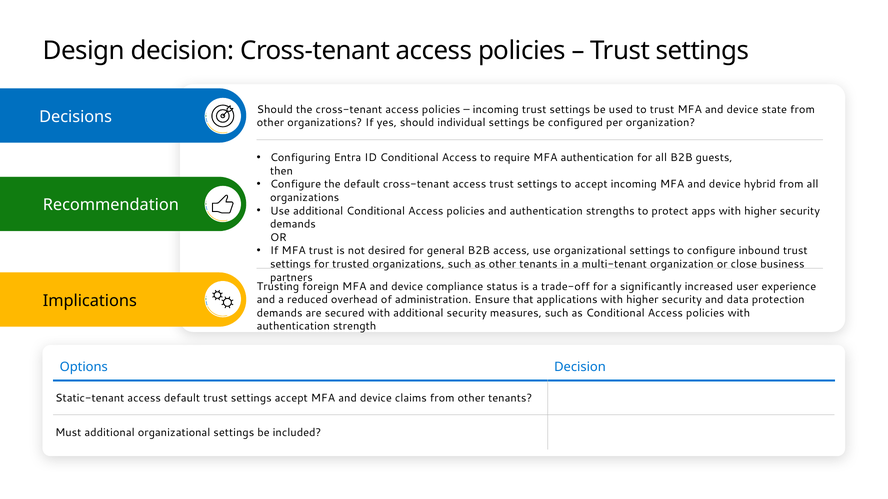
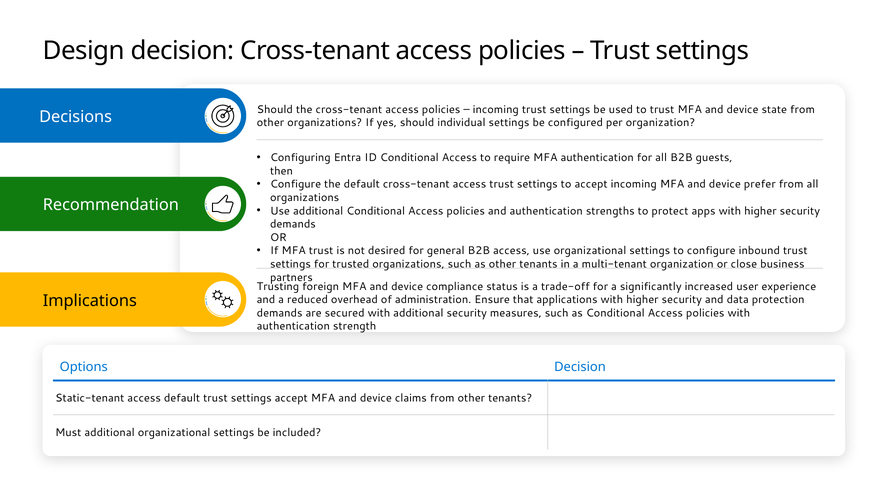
hybrid: hybrid -> prefer (760, 184)
